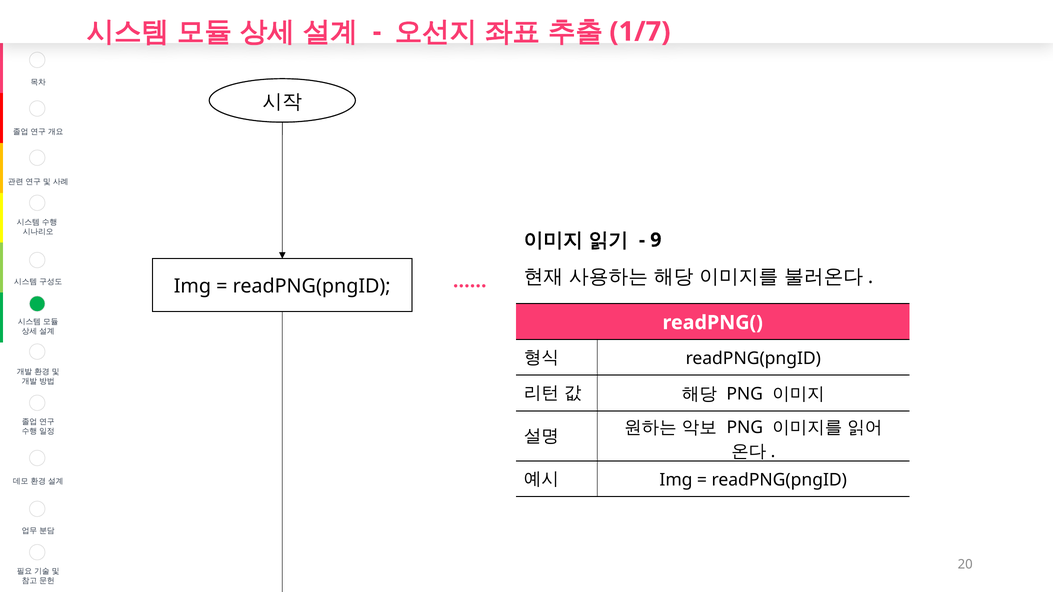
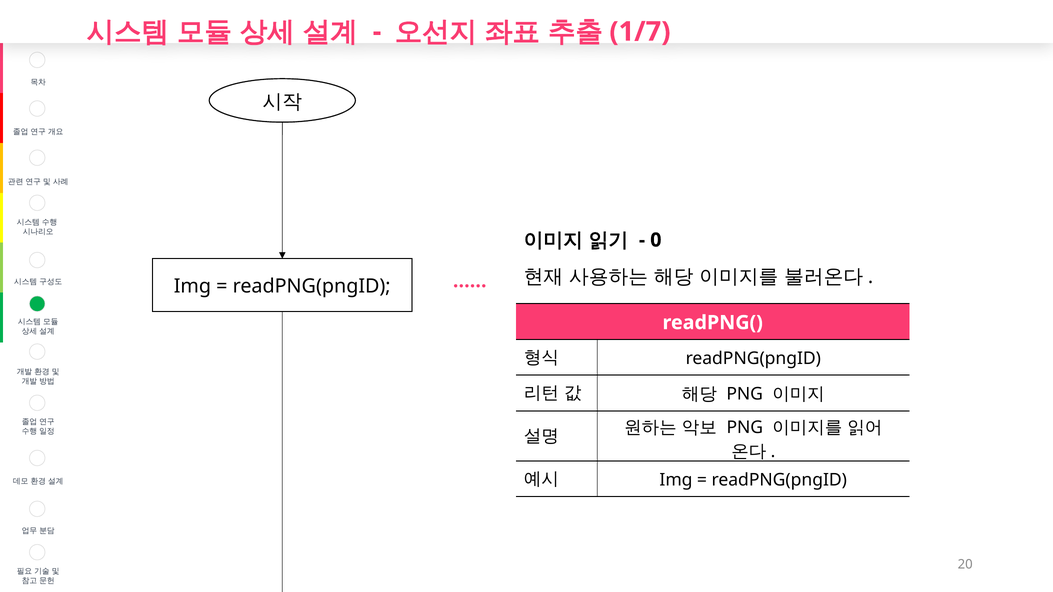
9: 9 -> 0 (656, 240)
